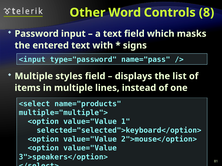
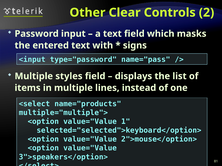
Word: Word -> Clear (125, 13)
8: 8 -> 2 (207, 13)
